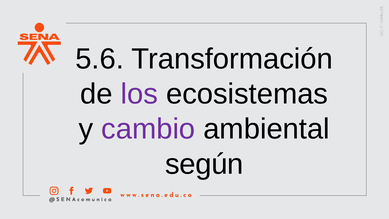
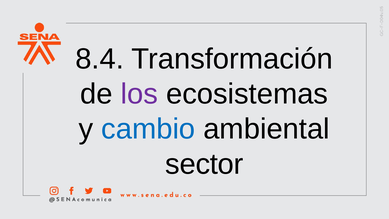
5.6: 5.6 -> 8.4 (100, 59)
cambio colour: purple -> blue (148, 129)
según: según -> sector (204, 164)
